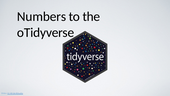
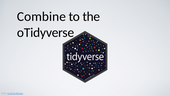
Numbers: Numbers -> Combine (41, 17)
